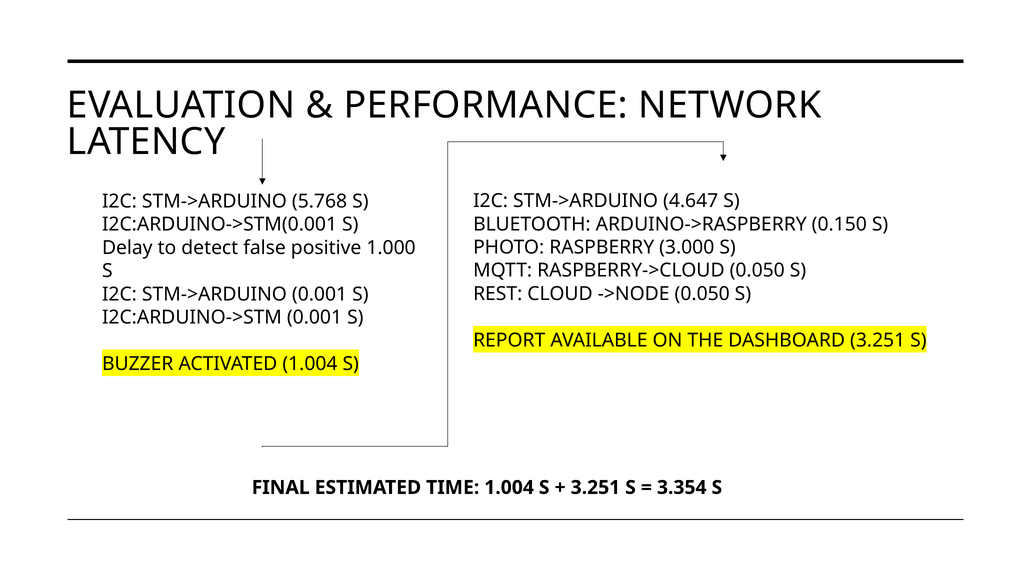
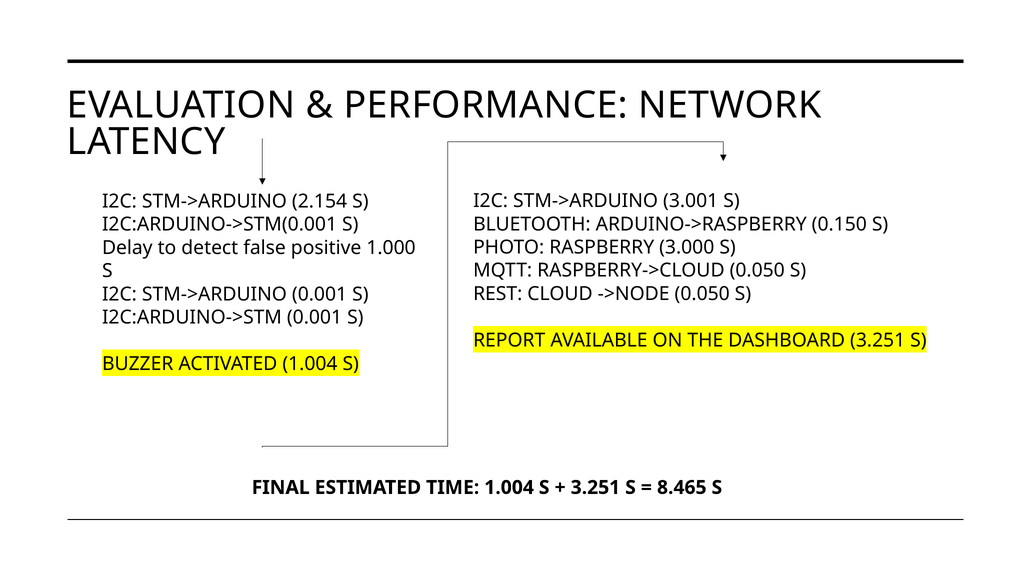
4.647: 4.647 -> 3.001 (691, 201)
5.768: 5.768 -> 2.154 (320, 201)
3.354: 3.354 -> 8.465 (682, 487)
